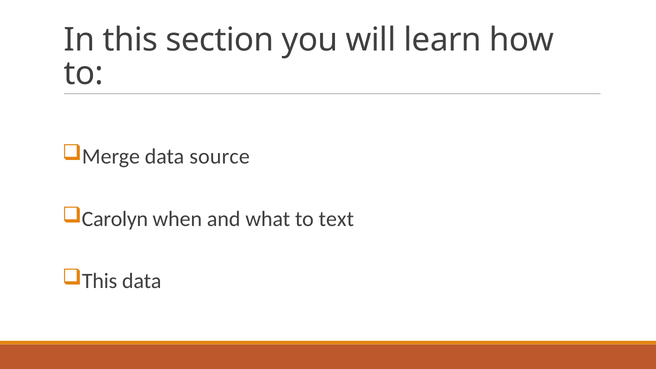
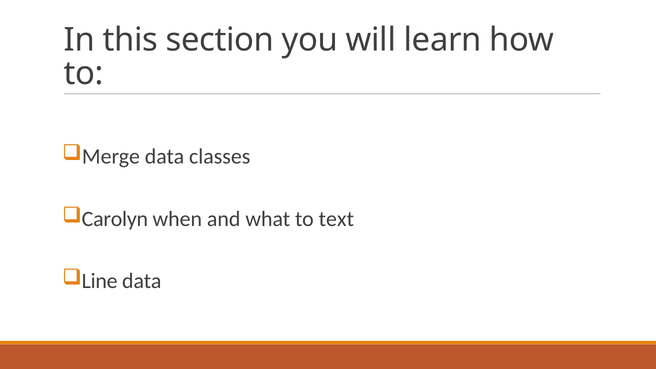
source: source -> classes (220, 157)
This: This -> Line (100, 281)
